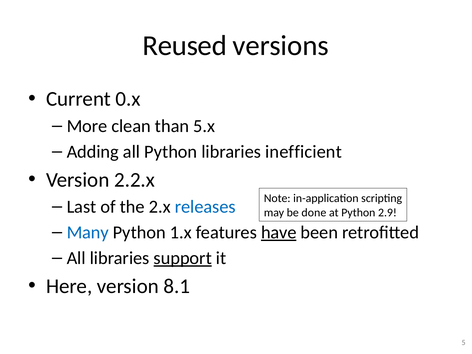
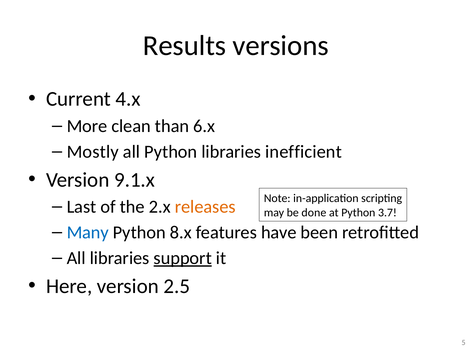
Reused: Reused -> Results (185, 46)
0.x: 0.x -> 4.x (128, 99)
5.x: 5.x -> 6.x (204, 126)
Adding: Adding -> Mostly (93, 152)
2.2.x: 2.2.x -> 9.1.x (135, 180)
releases colour: blue -> orange (205, 207)
2.9: 2.9 -> 3.7 (387, 213)
1.x: 1.x -> 8.x (181, 232)
have underline: present -> none (279, 232)
8.1: 8.1 -> 2.5 (177, 286)
